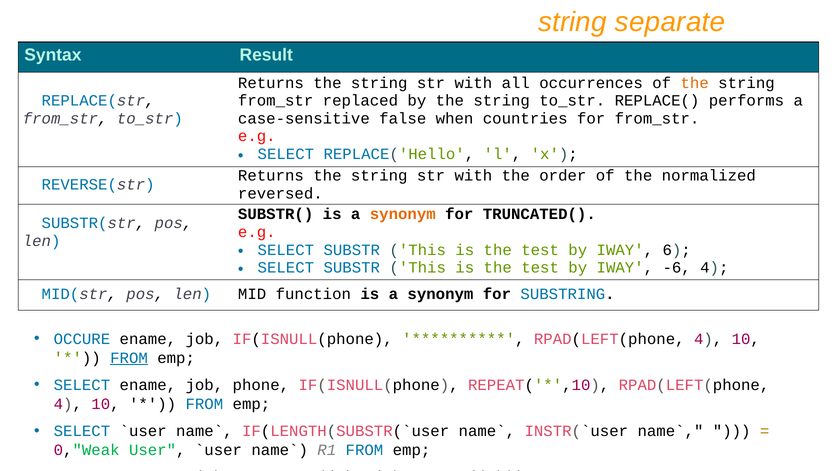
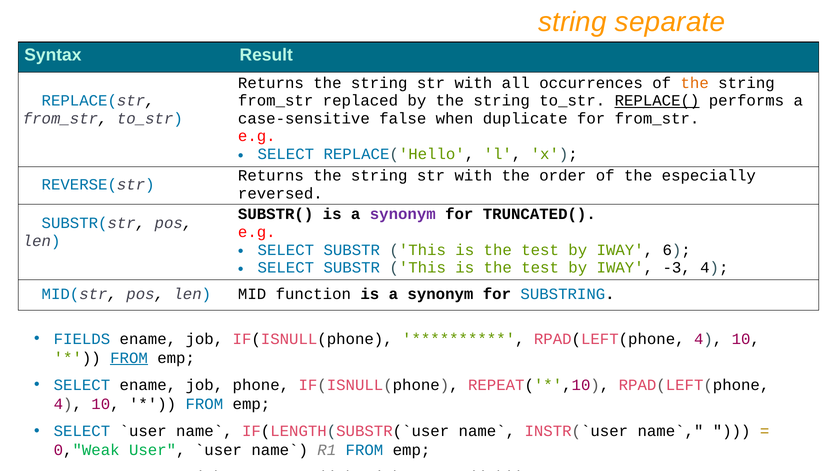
REPLACE( underline: none -> present (657, 101)
countries: countries -> duplicate (525, 118)
normalized: normalized -> especially (709, 175)
synonym colour: orange -> purple (403, 214)
-6: -6 -> -3 (677, 268)
OCCURE: OCCURE -> FIELDS (82, 339)
